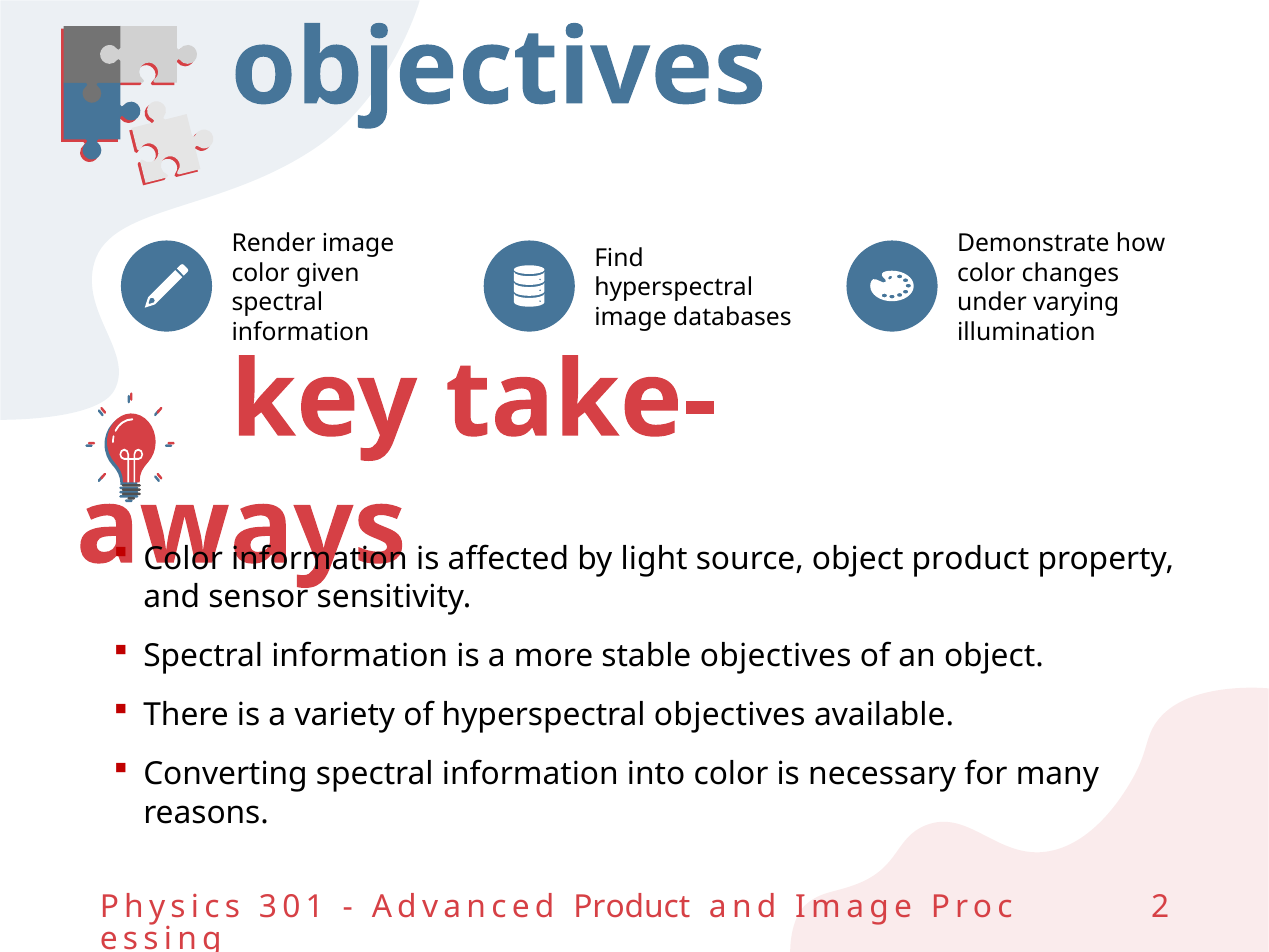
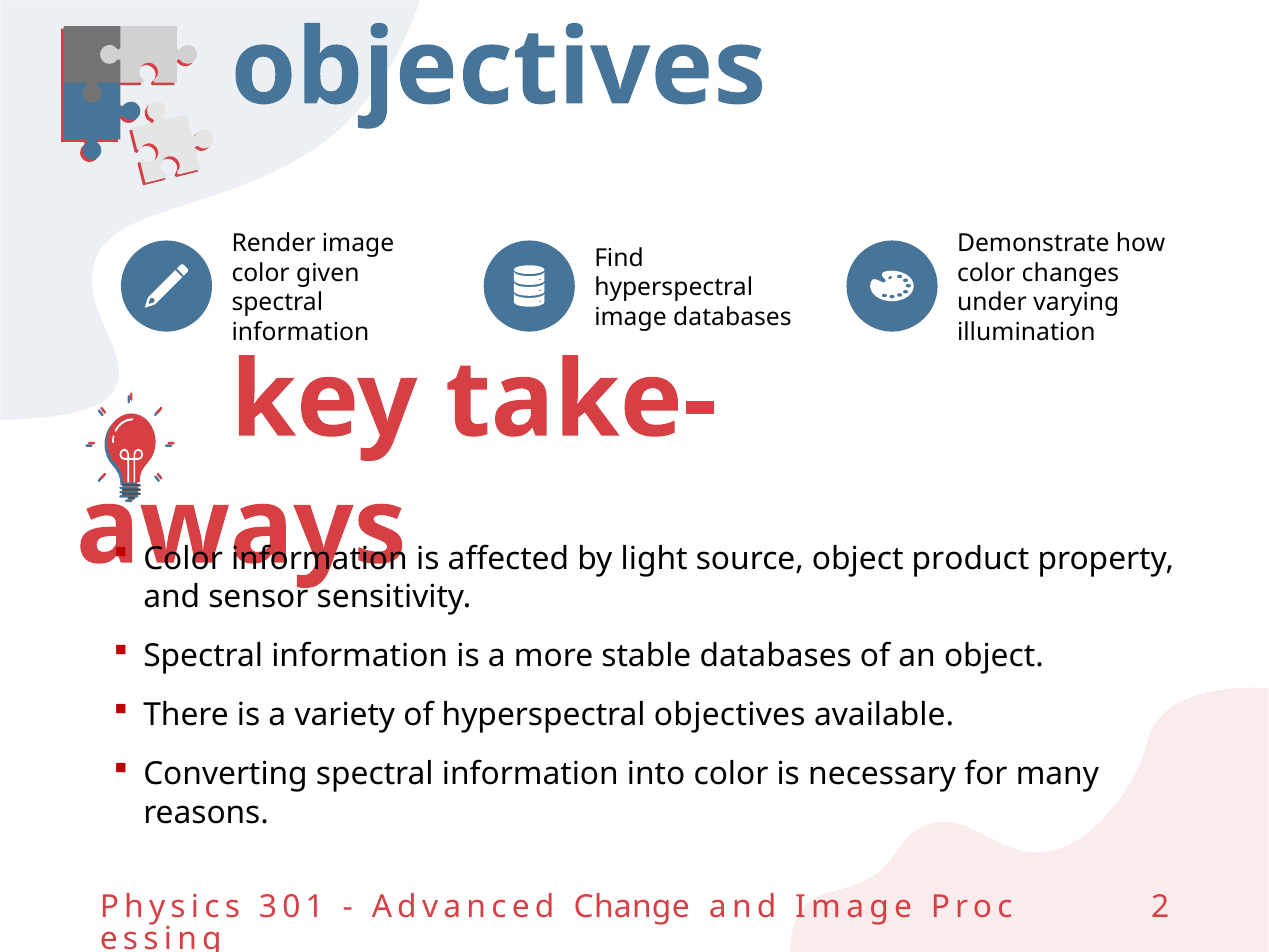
stable objectives: objectives -> databases (776, 656)
Advanced Product: Product -> Change (632, 907)
